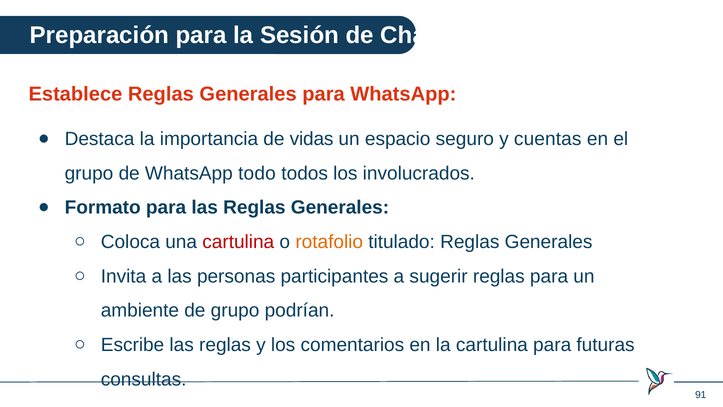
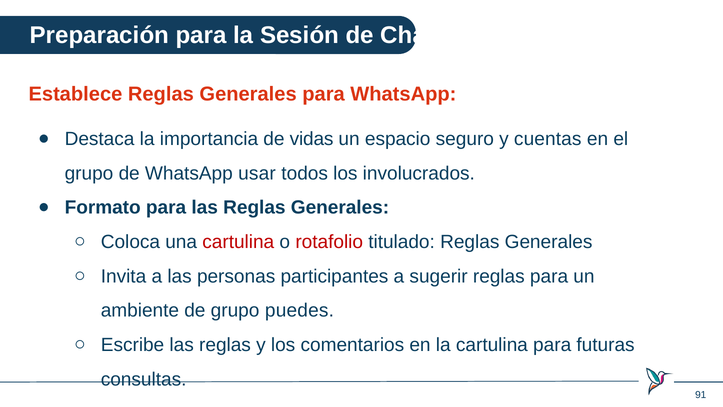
todo: todo -> usar (257, 173)
rotafolio colour: orange -> red (329, 242)
podrían: podrían -> puedes (299, 310)
